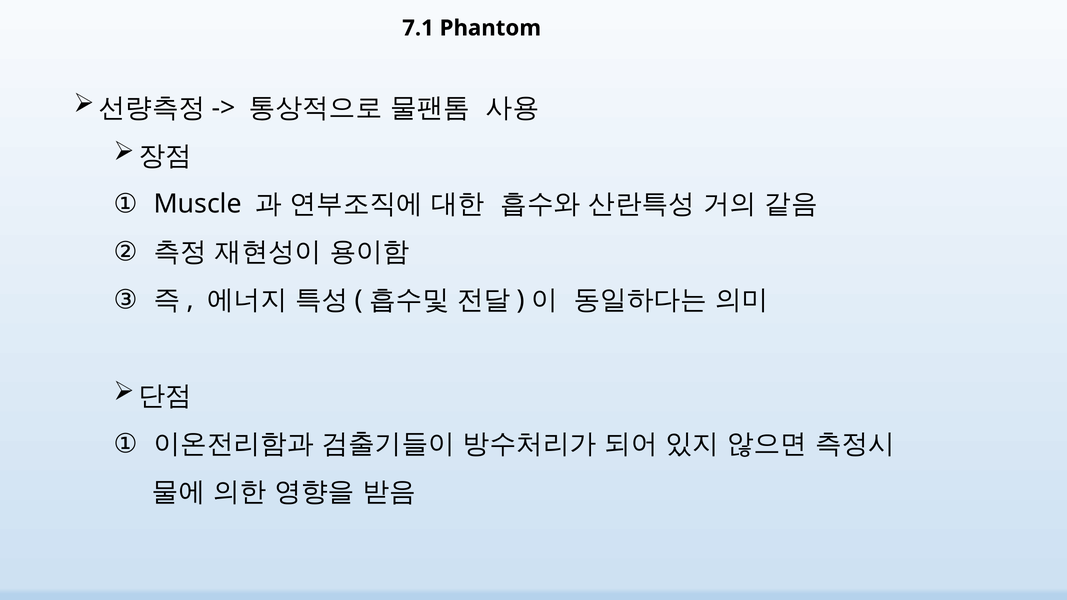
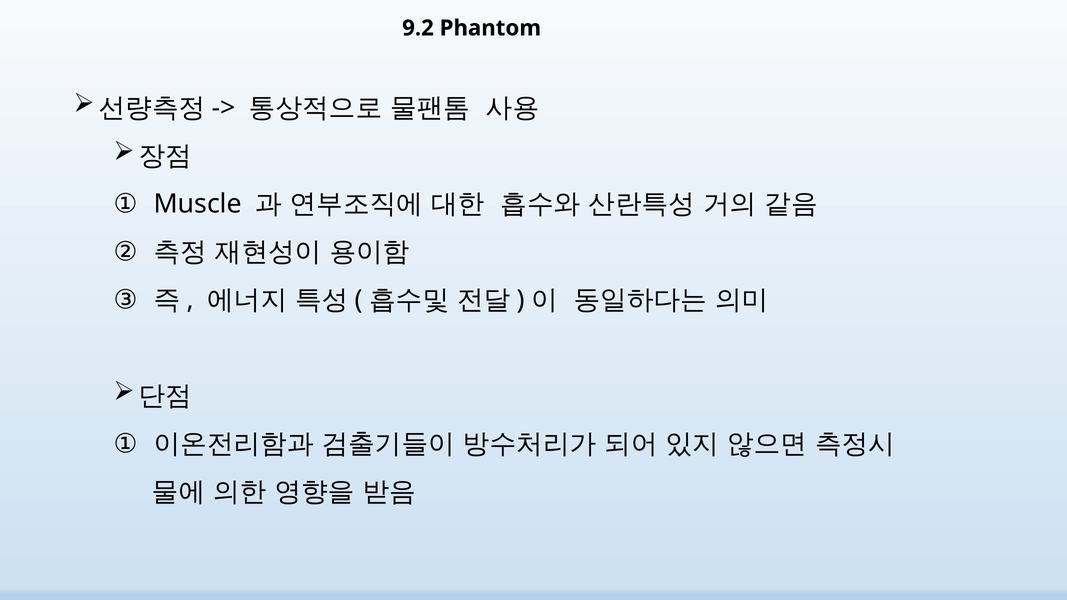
7.1: 7.1 -> 9.2 (418, 28)
